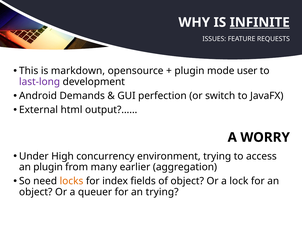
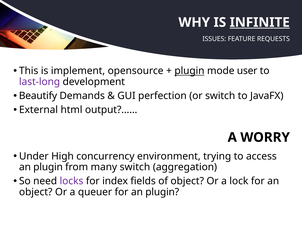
markdown: markdown -> implement (78, 71)
plugin underline: none -> present (189, 71)
Android: Android -> Beautify (38, 96)
many earlier: earlier -> switch (135, 167)
locks colour: orange -> purple (71, 181)
for an trying: trying -> plugin (162, 192)
